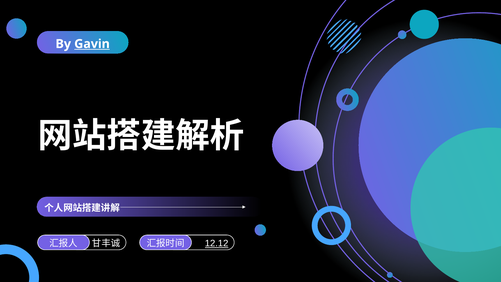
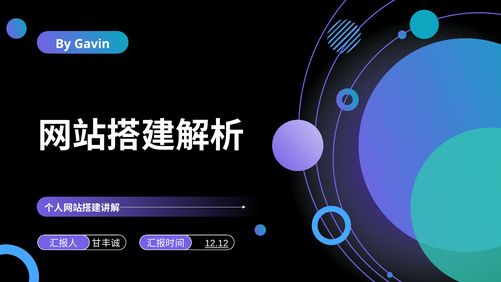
Gavin underline: present -> none (92, 44)
